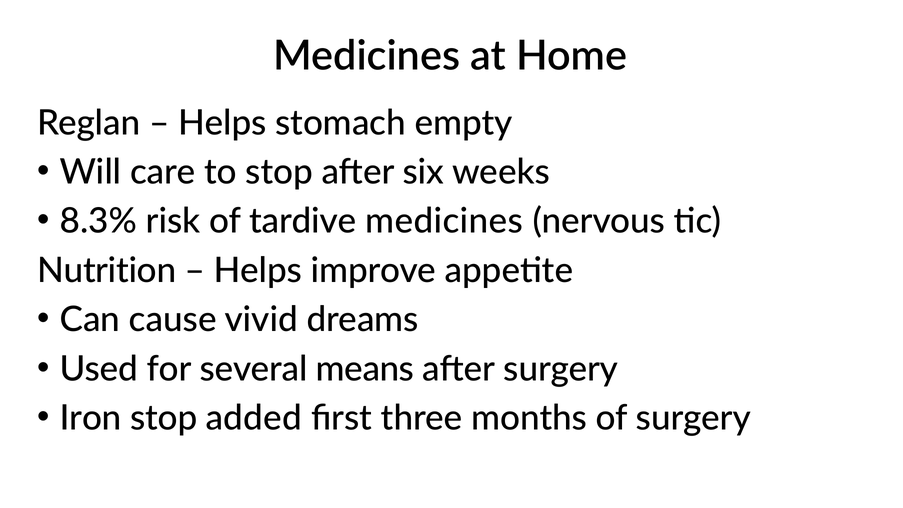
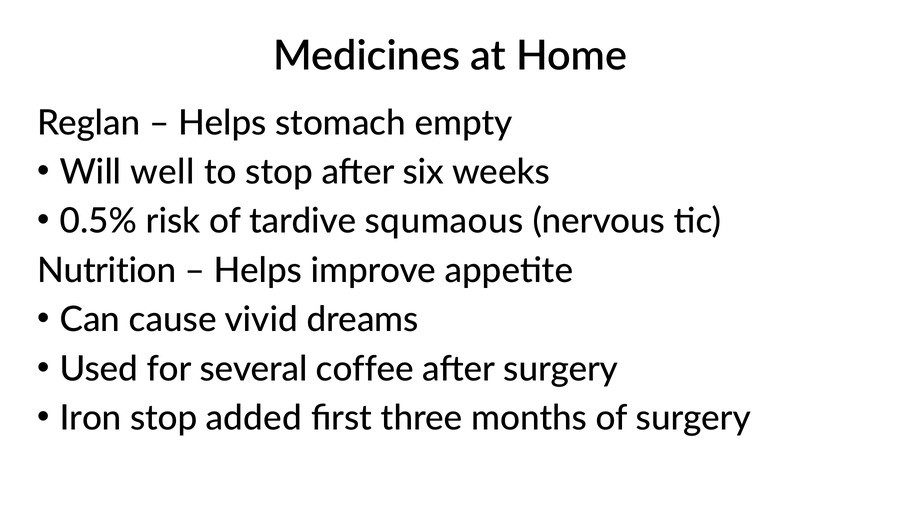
care: care -> well (162, 172)
8.3%: 8.3% -> 0.5% (98, 221)
tardive medicines: medicines -> squmaous (444, 221)
means: means -> coffee (365, 369)
